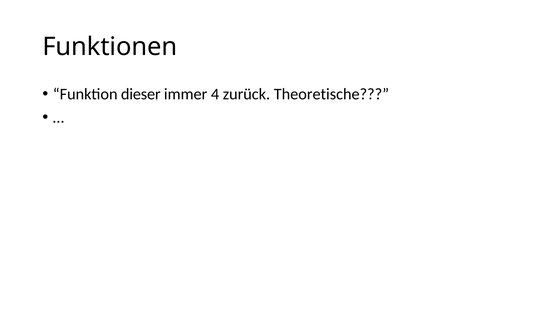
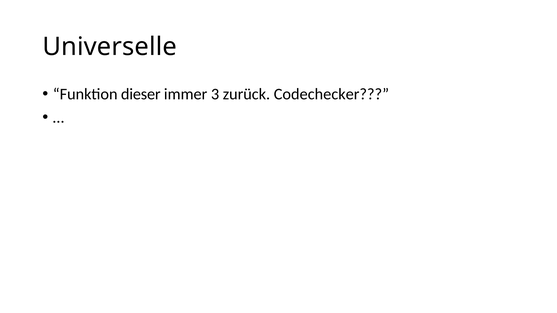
Funktionen: Funktionen -> Universelle (110, 47)
4: 4 -> 3 (215, 94)
Theoretische: Theoretische -> Codechecker (331, 94)
